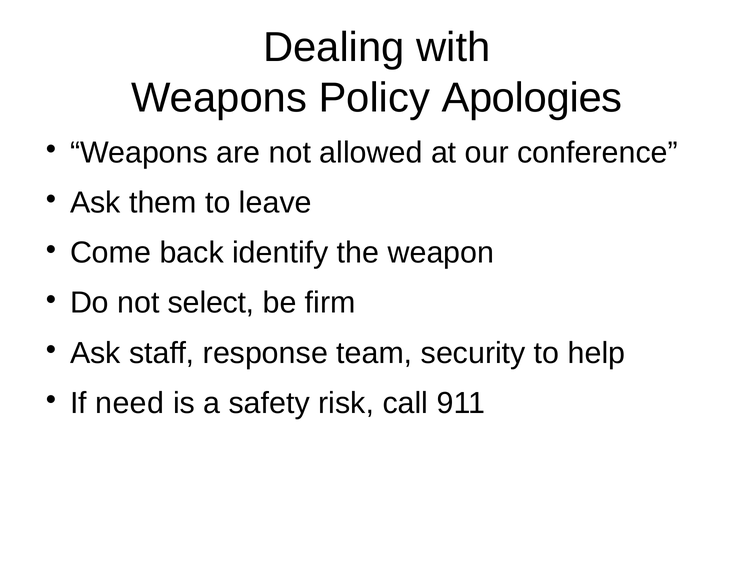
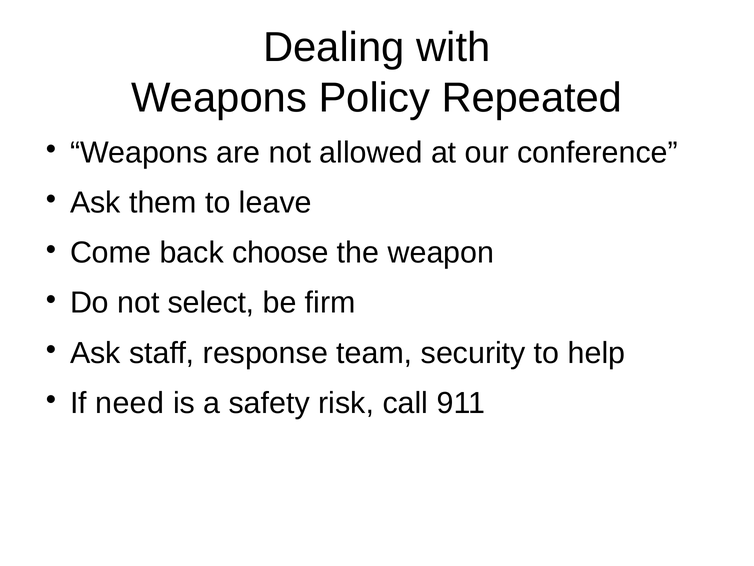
Apologies: Apologies -> Repeated (532, 98)
identify: identify -> choose (280, 253)
